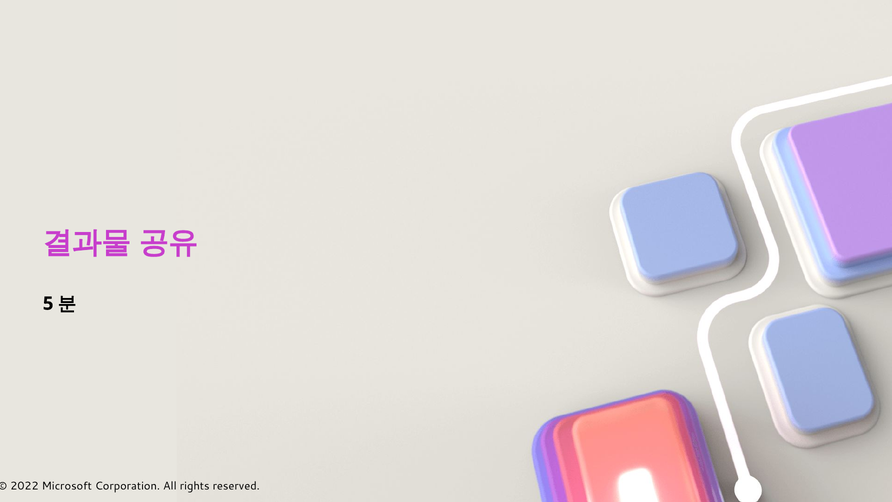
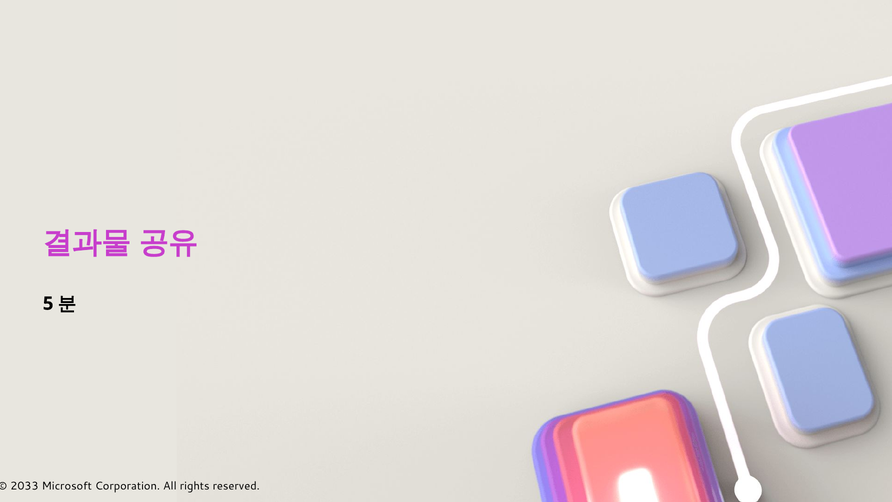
2022: 2022 -> 2033 (24, 486)
